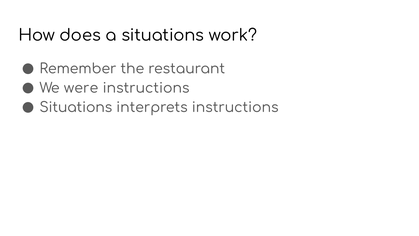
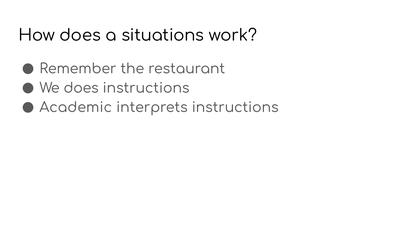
We were: were -> does (81, 88)
Situations: Situations -> Academic (76, 107)
